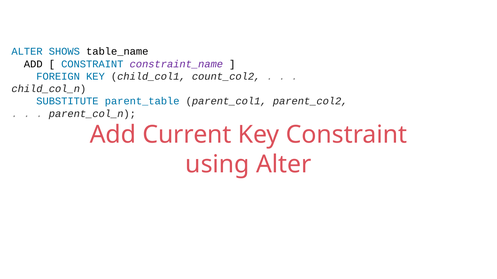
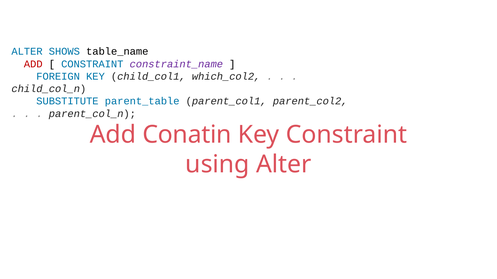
ADD colour: black -> red (33, 64)
count_col2: count_col2 -> which_col2 (226, 77)
Current: Current -> Conatin (187, 135)
